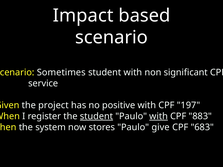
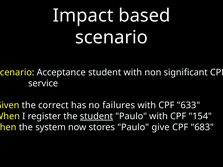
Sometimes: Sometimes -> Acceptance (61, 73)
project: project -> correct (53, 105)
positive: positive -> failures (119, 105)
197: 197 -> 633 (188, 105)
with underline: present -> none (159, 116)
883: 883 -> 154 (200, 116)
